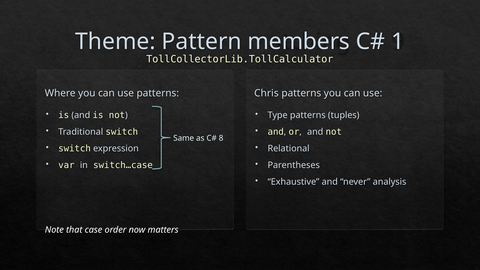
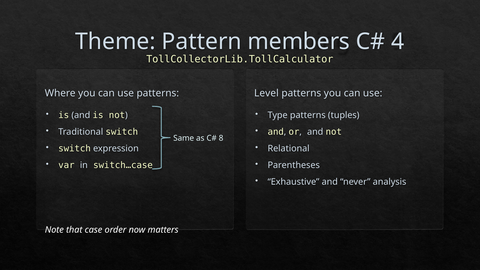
1: 1 -> 4 (398, 41)
Chris: Chris -> Level (266, 93)
